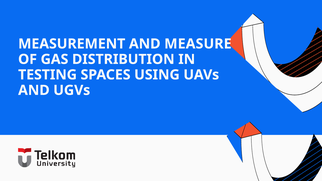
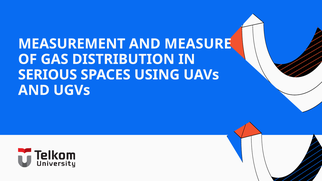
TESTING: TESTING -> SERIOUS (48, 75)
